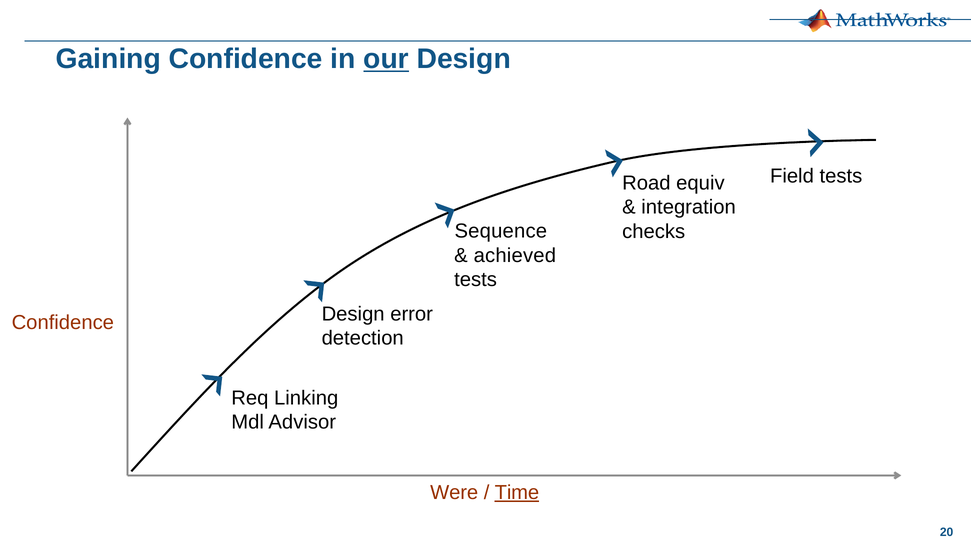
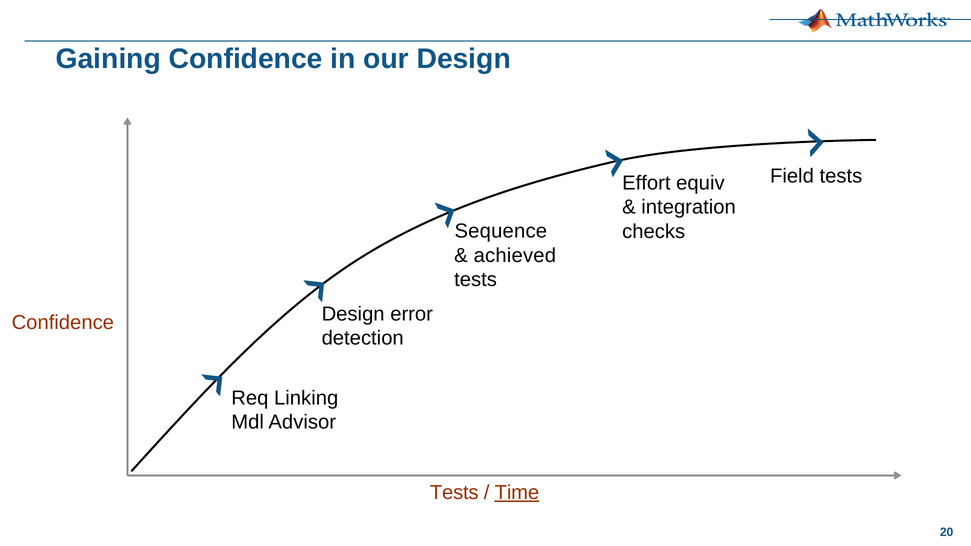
our underline: present -> none (386, 59)
Road: Road -> Effort (646, 183)
Were: Were -> Tests (454, 493)
